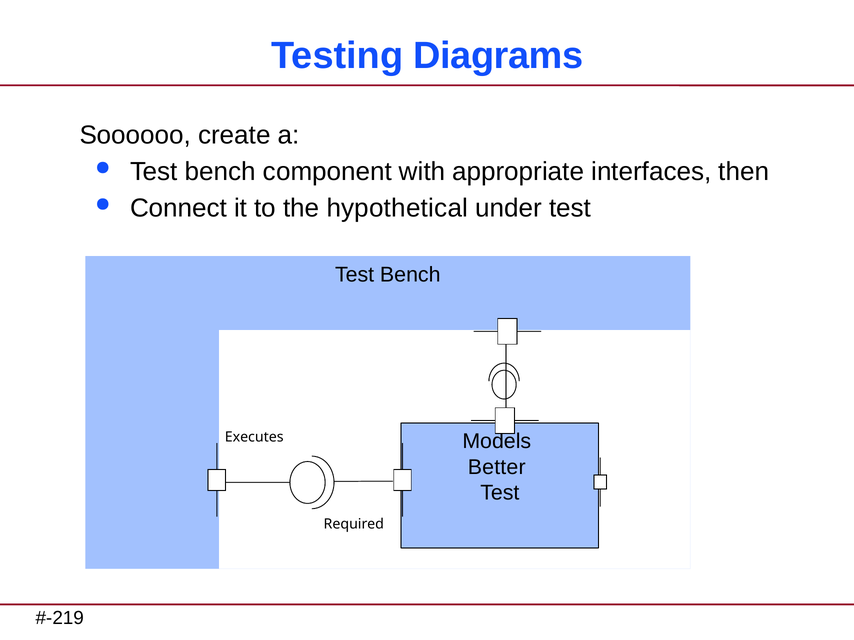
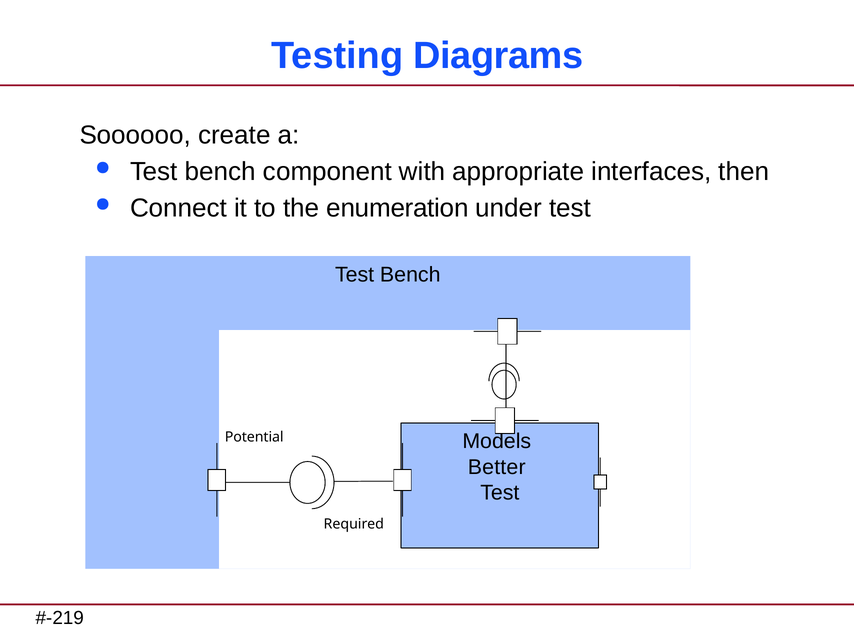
hypothetical: hypothetical -> enumeration (398, 209)
Executes: Executes -> Potential (254, 438)
